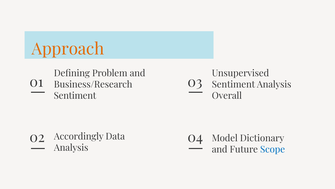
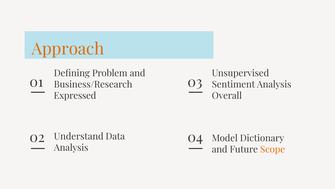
Sentiment: Sentiment -> Expressed (75, 95)
Accordingly: Accordingly -> Understand (79, 136)
Scope colour: blue -> orange (273, 149)
